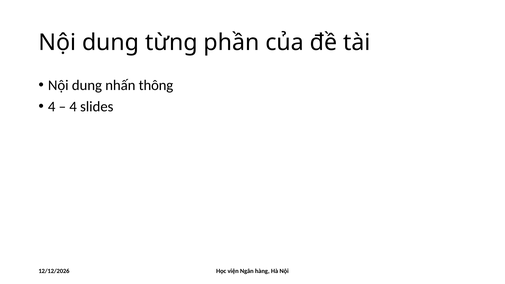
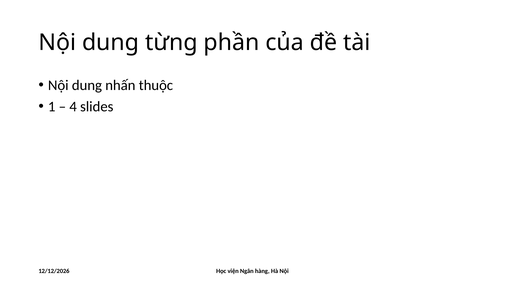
thông: thông -> thuộc (156, 85)
4: 4 -> 1 (52, 107)
